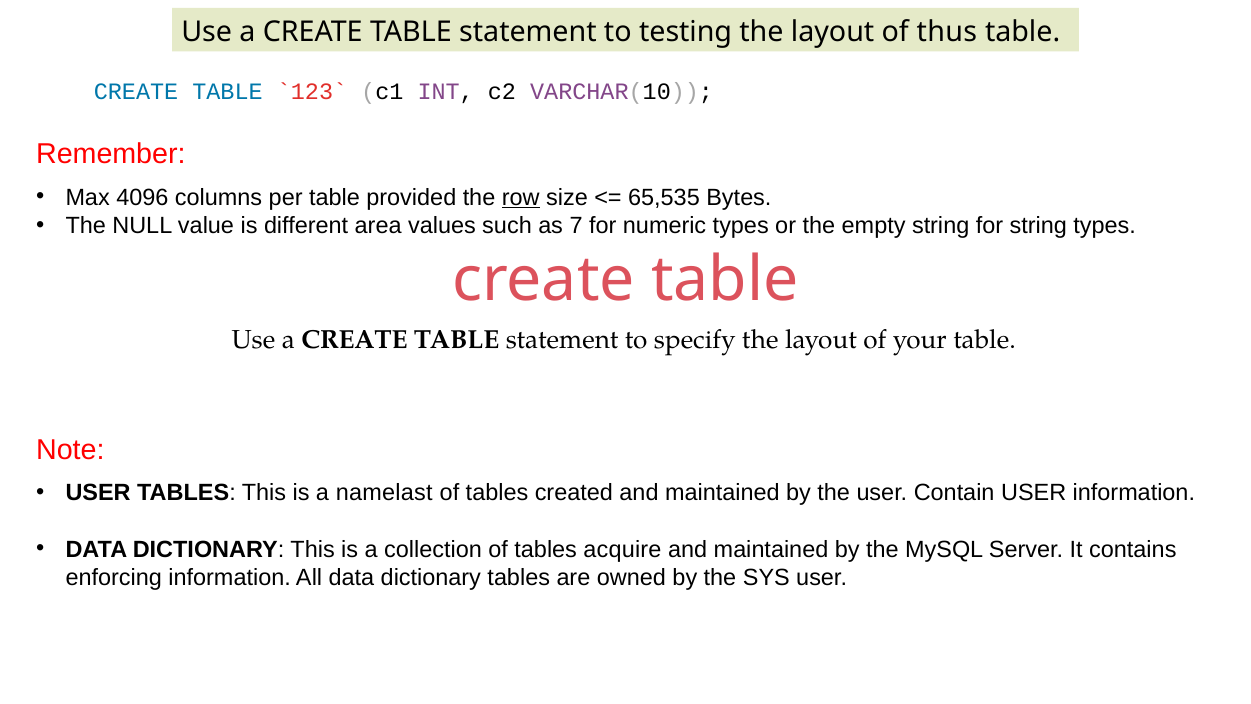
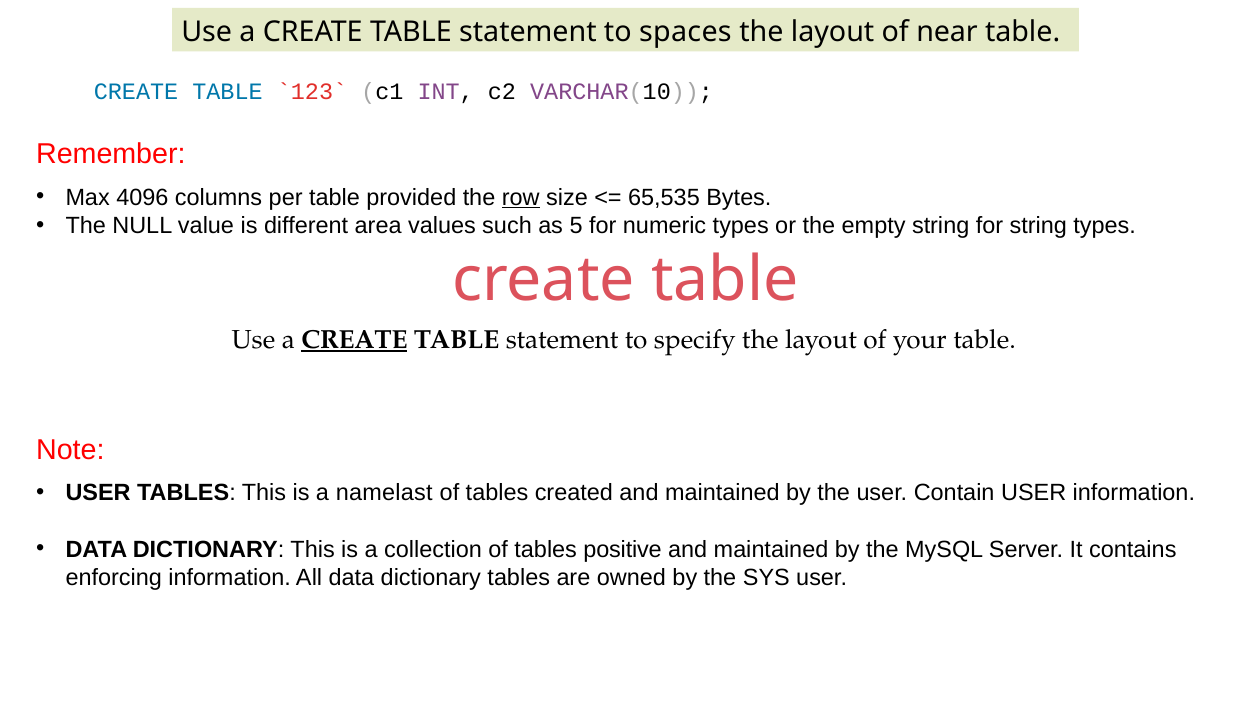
testing: testing -> spaces (685, 32)
thus: thus -> near (947, 32)
7: 7 -> 5 (576, 226)
CREATE underline: none -> present (354, 340)
acquire: acquire -> positive (623, 549)
